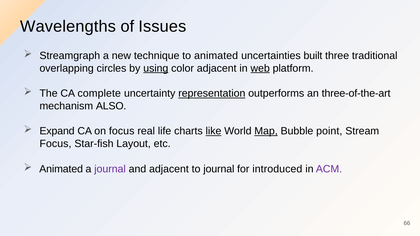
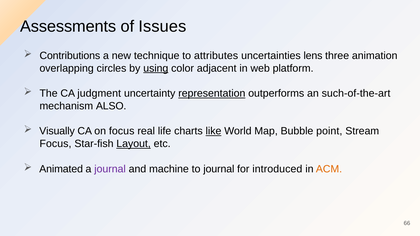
Wavelengths: Wavelengths -> Assessments (68, 26)
Streamgraph: Streamgraph -> Contributions (70, 56)
to animated: animated -> attributes (216, 56)
built: built -> lens (313, 56)
traditional: traditional -> animation (375, 56)
web underline: present -> none (260, 68)
complete: complete -> judgment (99, 94)
three-of-the-art: three-of-the-art -> such-of-the-art (356, 94)
Expand: Expand -> Visually (57, 131)
Map underline: present -> none (266, 131)
Layout underline: none -> present (134, 144)
and adjacent: adjacent -> machine (169, 169)
ACM colour: purple -> orange (329, 169)
